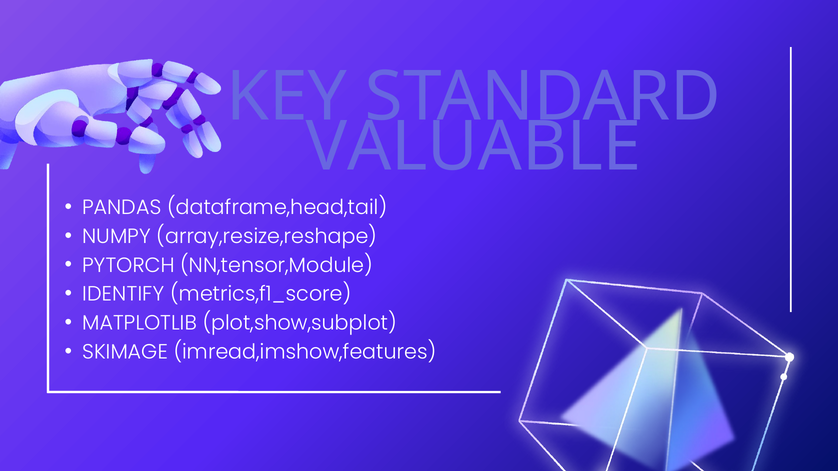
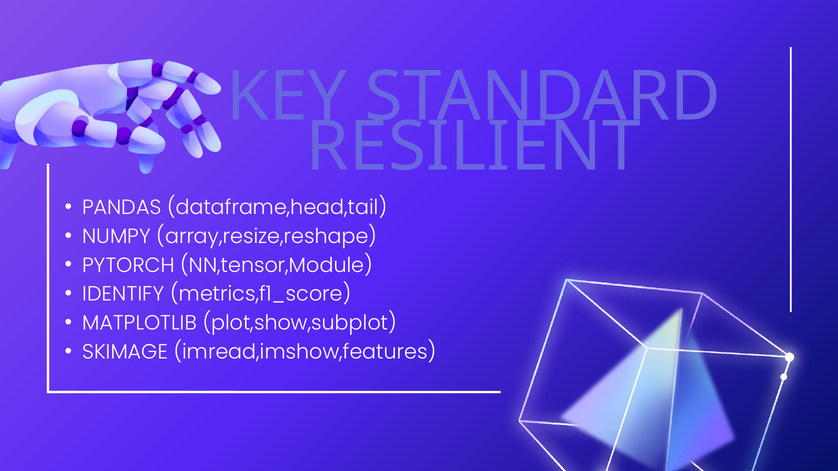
VALUABLE: VALUABLE -> RESILIENT (473, 147)
